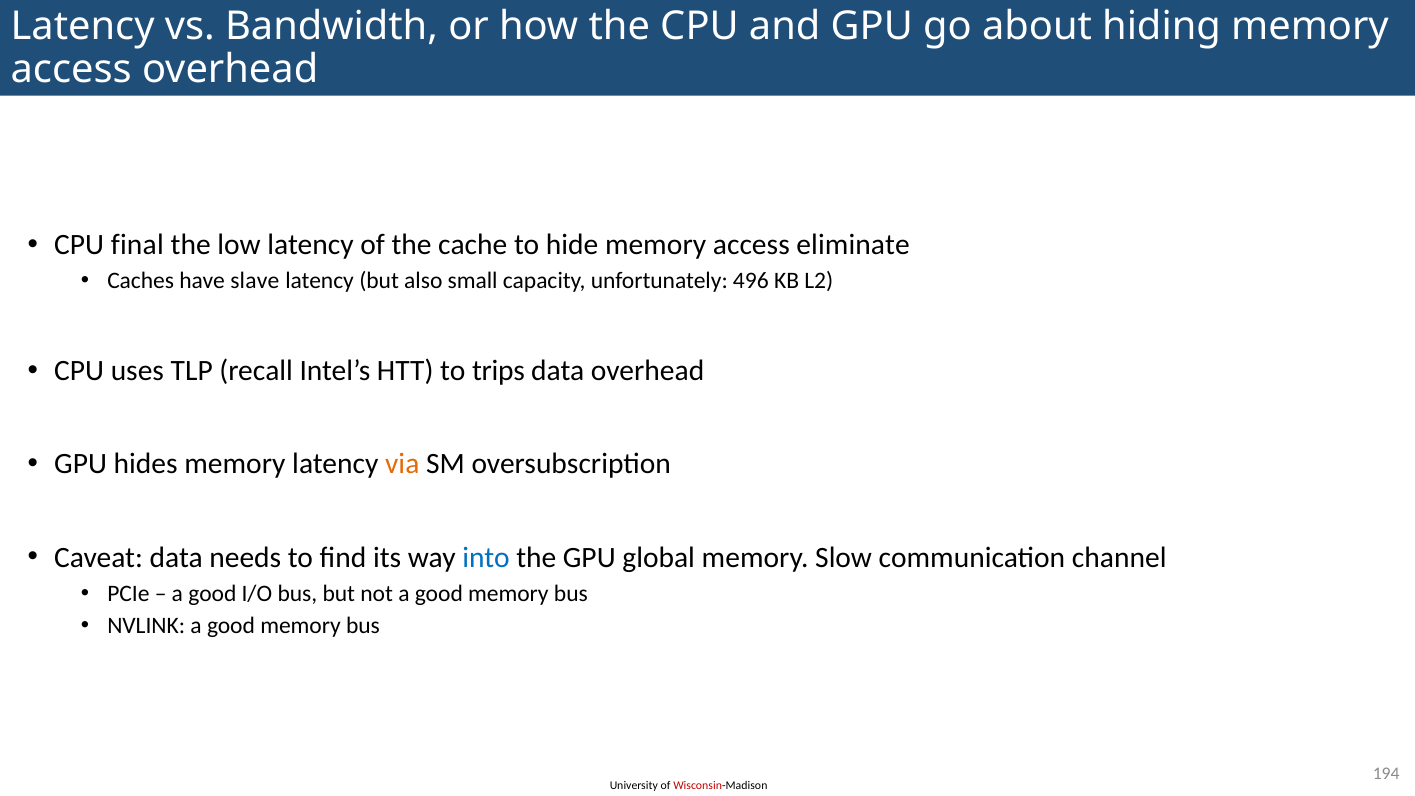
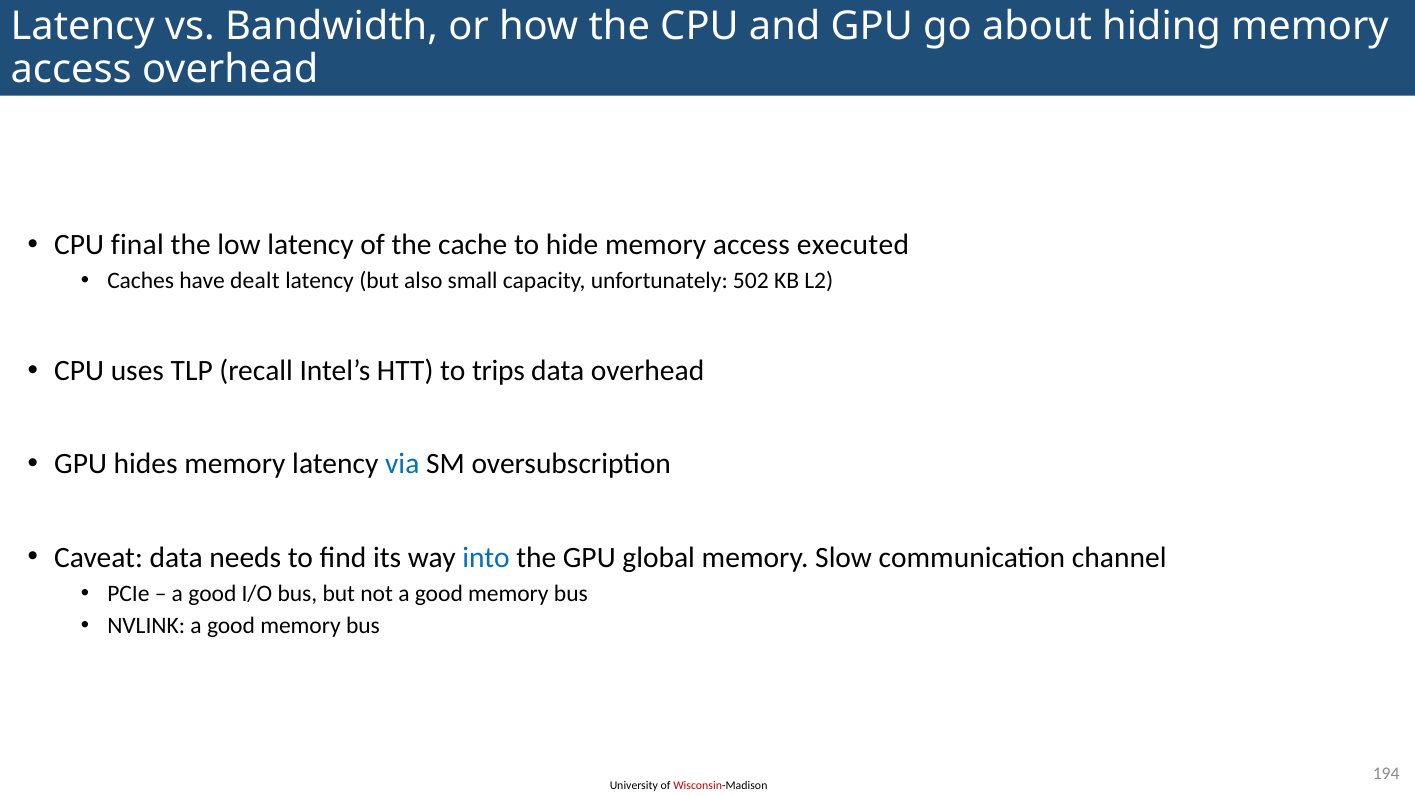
eliminate: eliminate -> executed (853, 245)
slave: slave -> dealt (255, 281)
496: 496 -> 502 (751, 281)
via colour: orange -> blue (402, 464)
